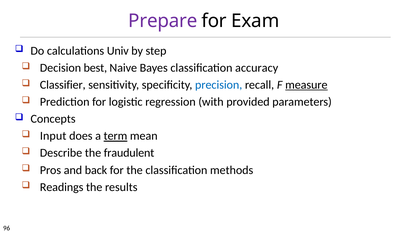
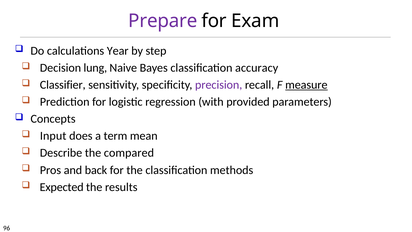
Univ: Univ -> Year (118, 51)
best: best -> lung (95, 68)
precision colour: blue -> purple (219, 85)
term underline: present -> none (115, 136)
fraudulent: fraudulent -> compared (129, 153)
Readings: Readings -> Expected (62, 187)
